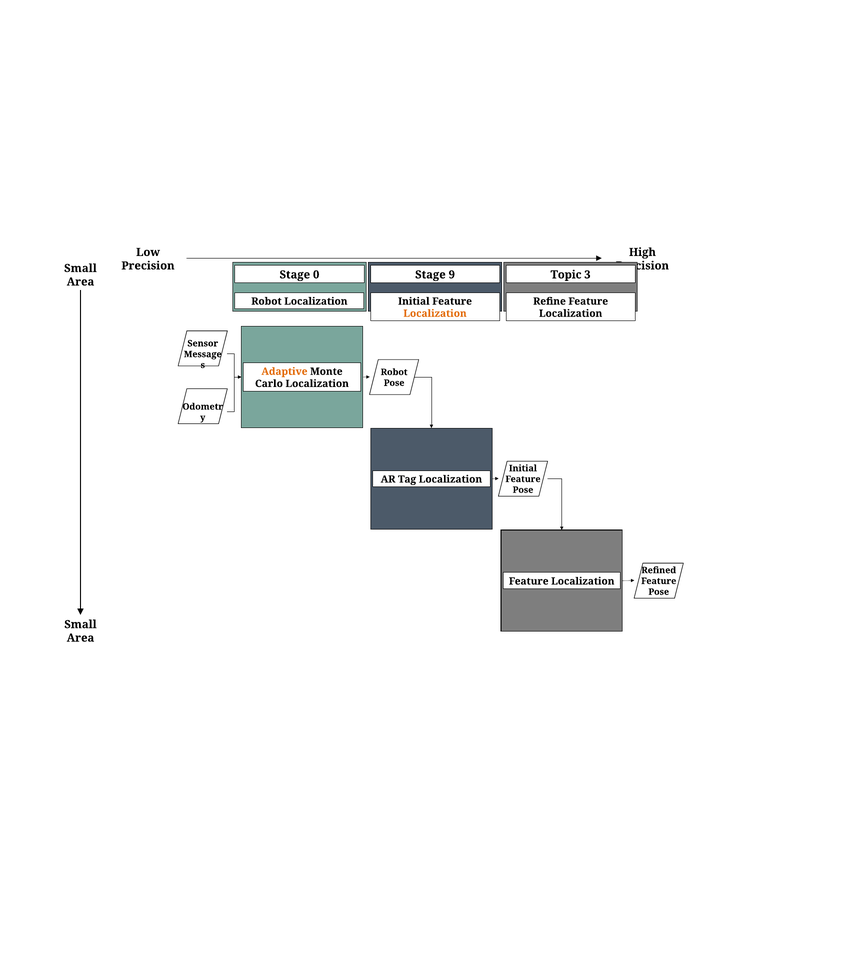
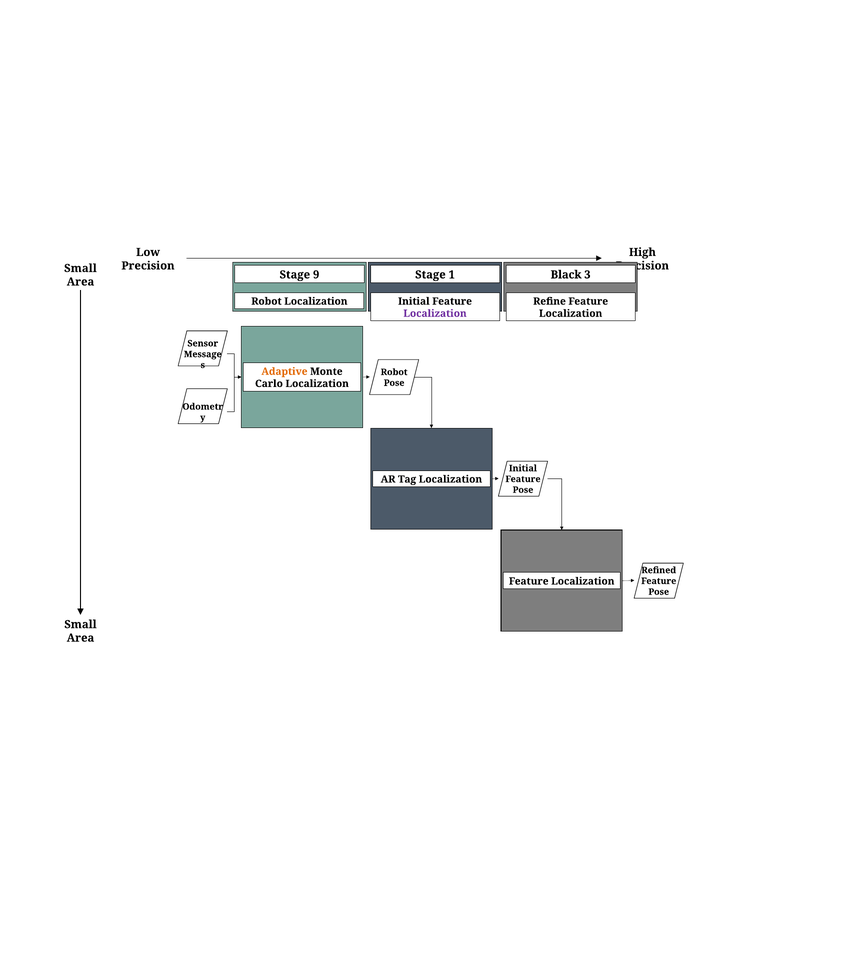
0: 0 -> 9 (316, 275)
9: 9 -> 1 (452, 275)
Topic: Topic -> Black (566, 275)
Localization colour: orange -> purple (435, 313)
